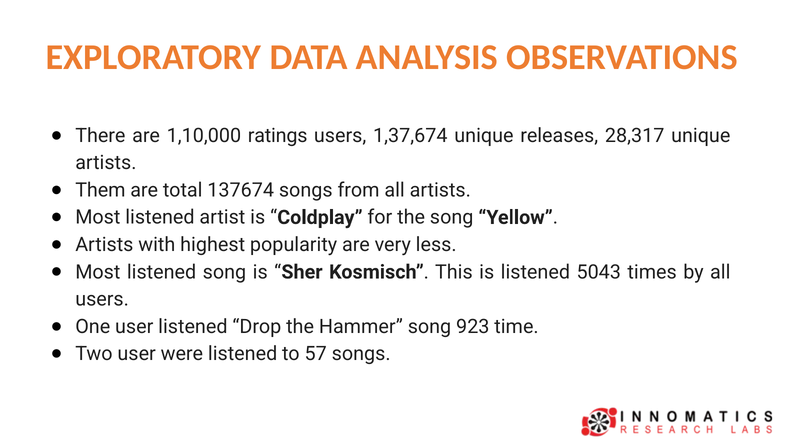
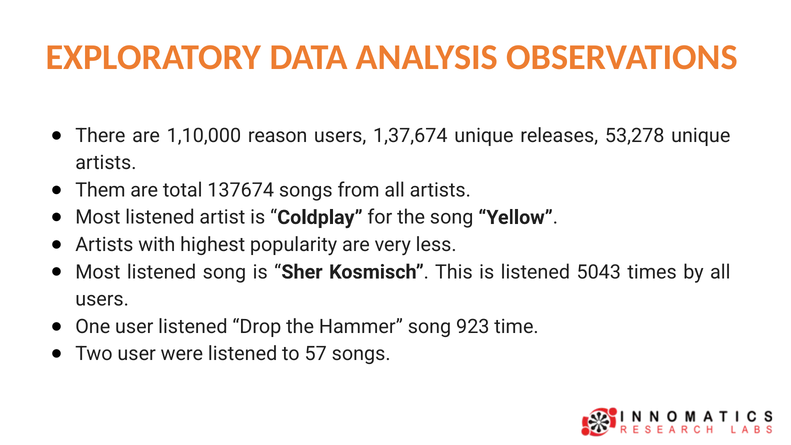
ratings: ratings -> reason (278, 136)
28,317: 28,317 -> 53,278 (635, 136)
